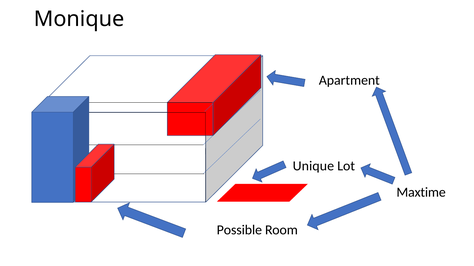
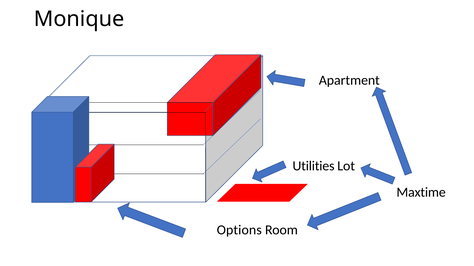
Unique: Unique -> Utilities (314, 166)
Possible: Possible -> Options (239, 231)
